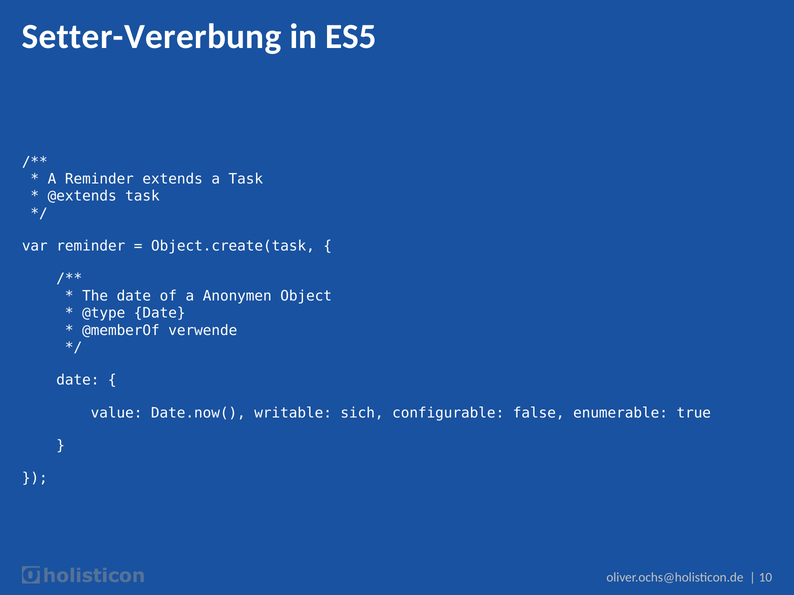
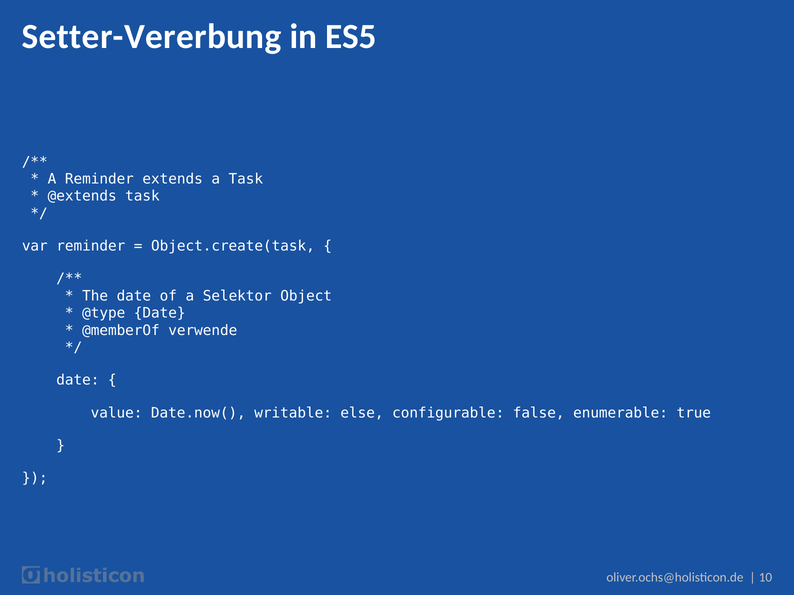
Anonymen: Anonymen -> Selektor (237, 296)
sich: sich -> else (362, 413)
